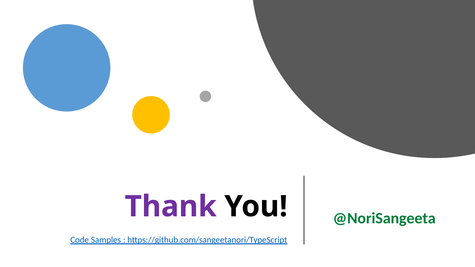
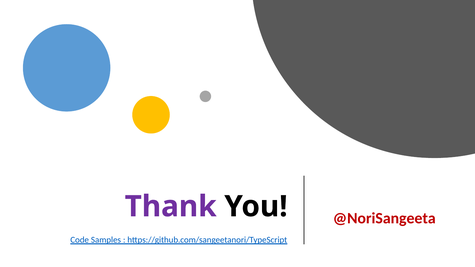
@NoriSangeeta colour: green -> red (384, 218)
